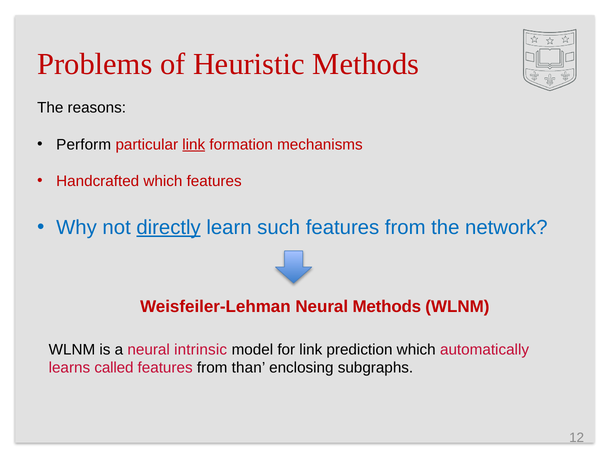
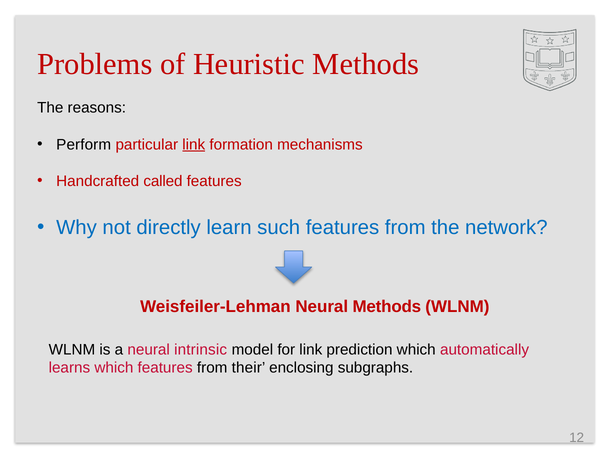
Handcrafted which: which -> called (163, 181)
directly underline: present -> none (169, 227)
learns called: called -> which (114, 367)
than: than -> their (249, 367)
